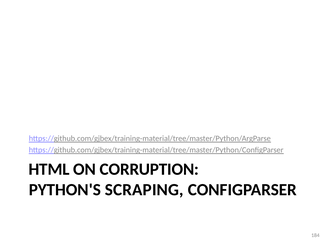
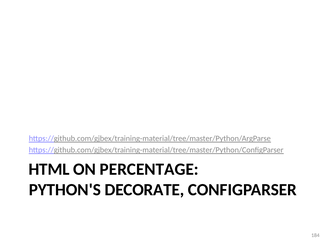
CORRUPTION: CORRUPTION -> PERCENTAGE (149, 169)
SCRAPING: SCRAPING -> DECORATE (144, 190)
